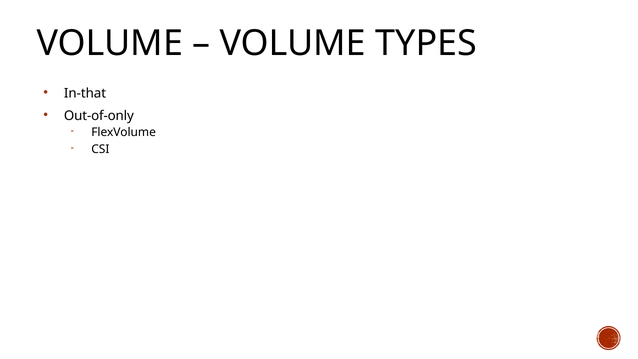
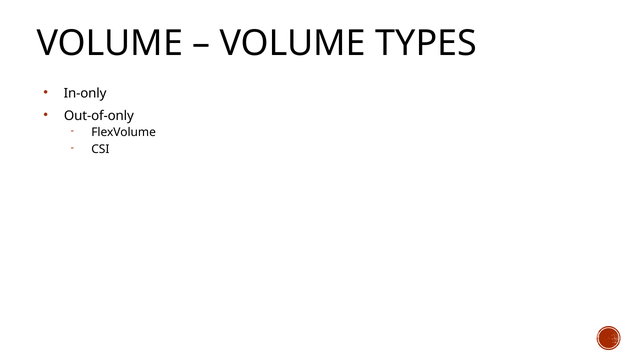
In-that: In-that -> In-only (85, 93)
